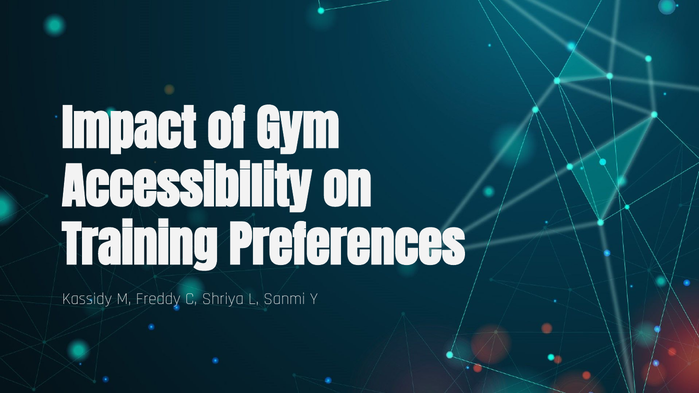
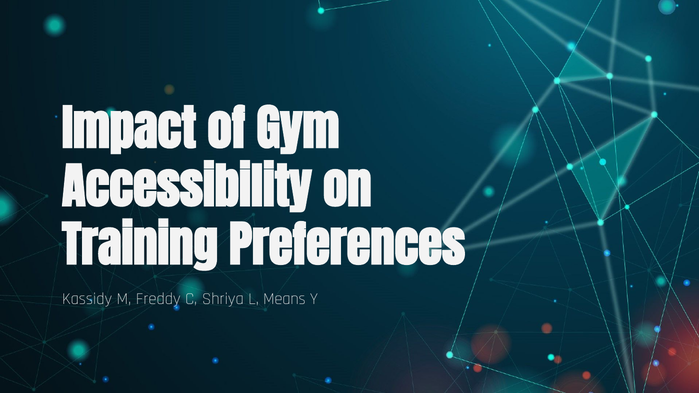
Sanmi: Sanmi -> Means (284, 299)
